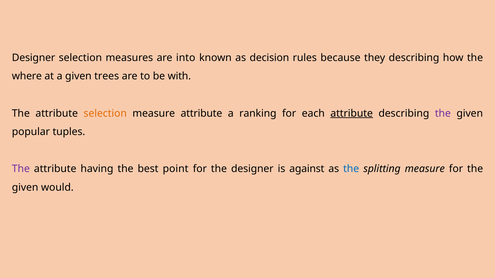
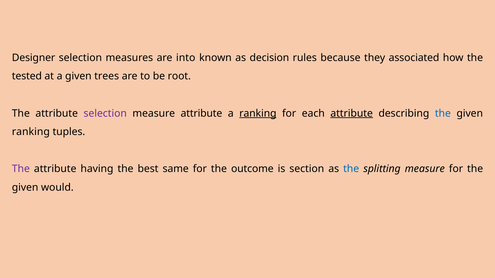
they describing: describing -> associated (414, 58)
where: where -> tested (27, 76)
with: with -> root (179, 76)
selection colour: orange -> purple (105, 113)
ranking underline: none -> present (258, 113)
the colour: purple -> blue (443, 113)
popular: popular -> ranking (31, 132)
point: point -> same (176, 169)
the designer: designer -> outcome (252, 169)
against: against -> section (307, 169)
